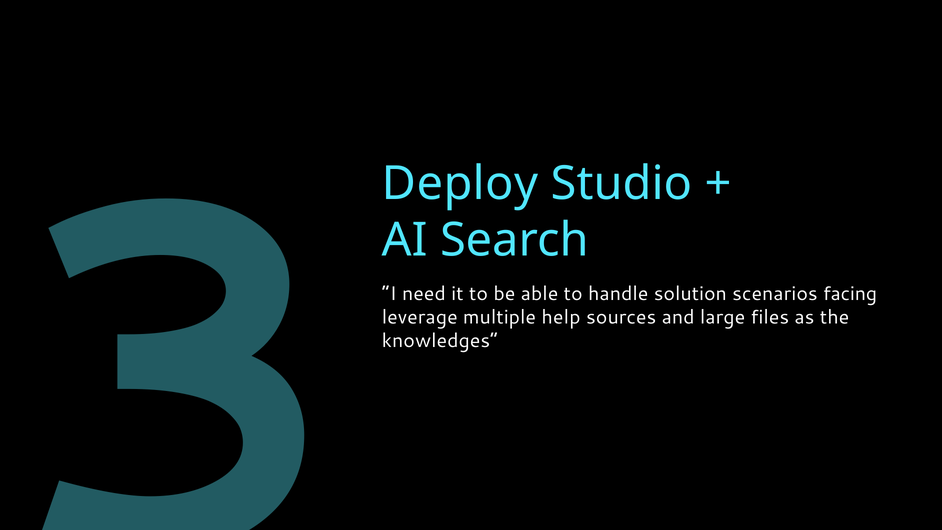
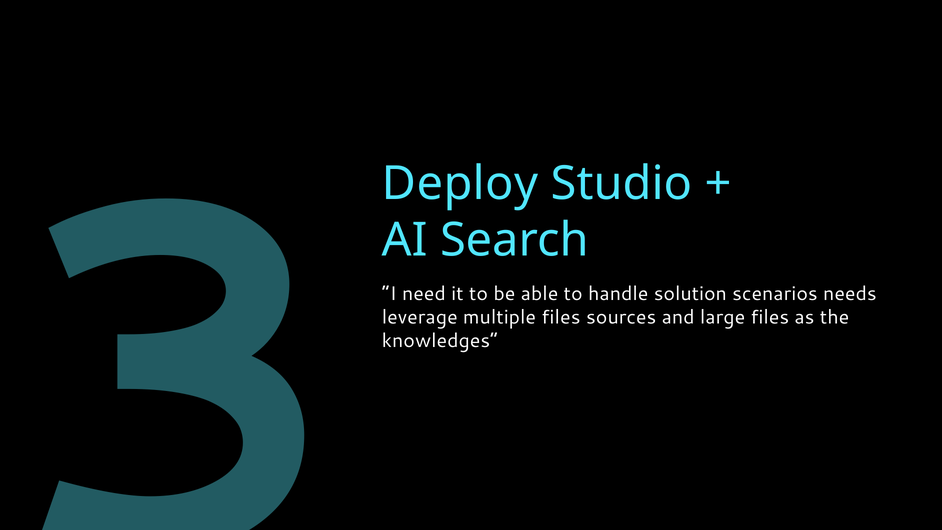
facing: facing -> needs (850, 294)
multiple help: help -> files (561, 317)
